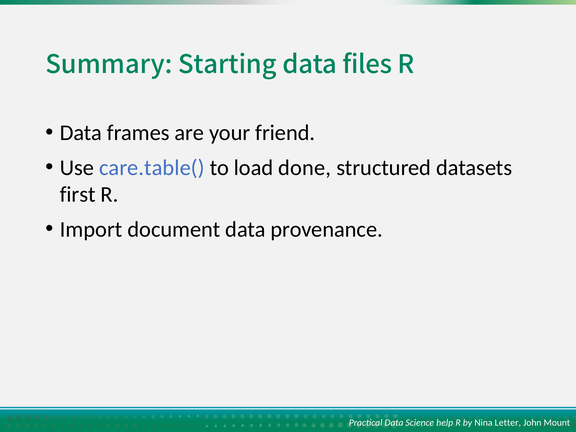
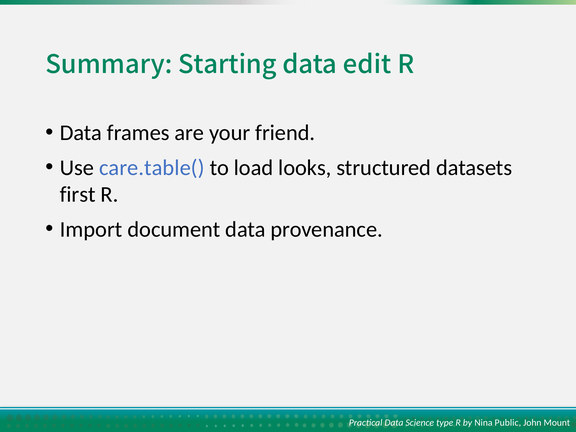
files: files -> edit (367, 65)
done: done -> looks (305, 168)
help: help -> type (445, 423)
Letter: Letter -> Public (508, 423)
